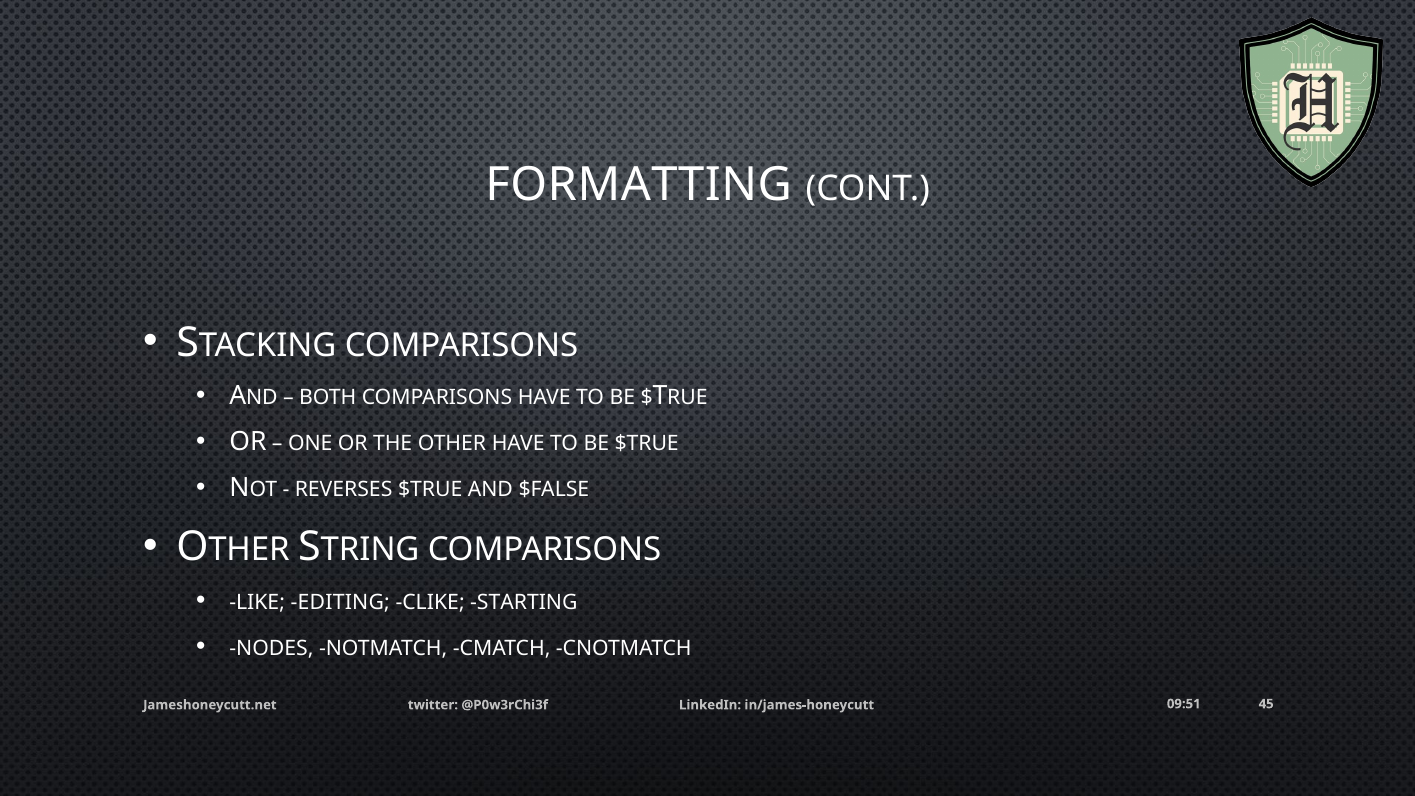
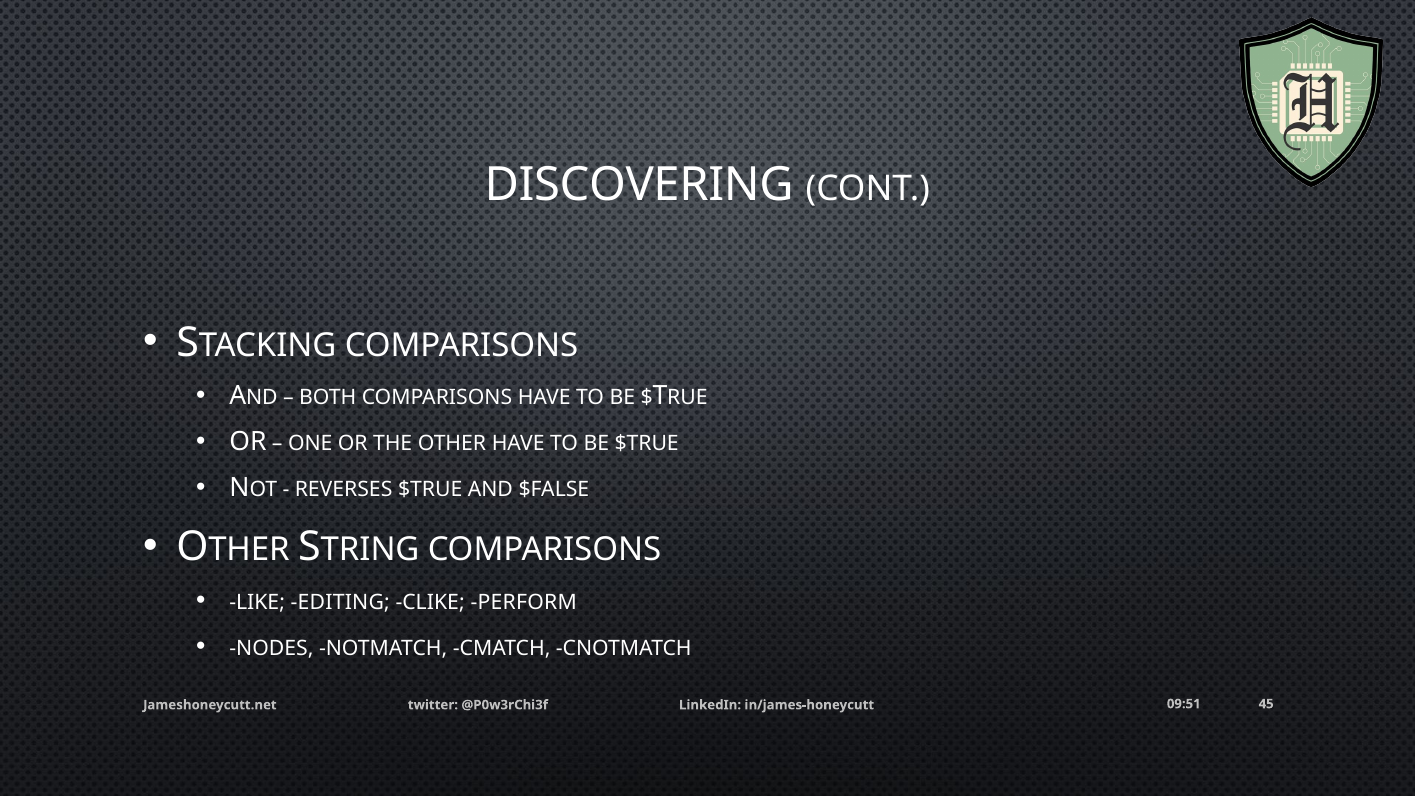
FORMATTING: FORMATTING -> DISCOVERING (639, 185)
STARTING: STARTING -> PERFORM (524, 602)
